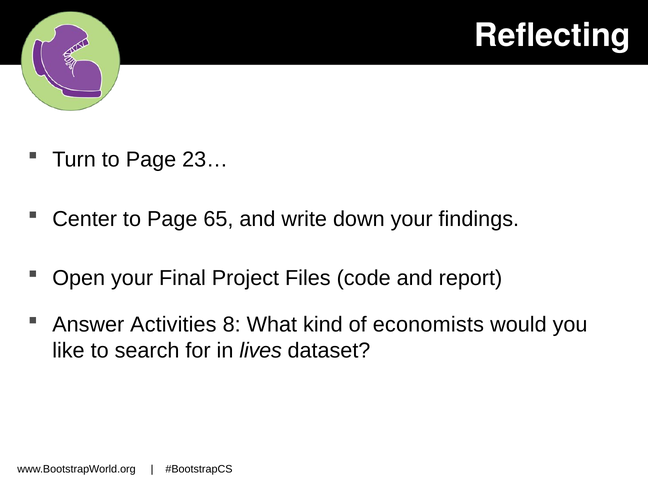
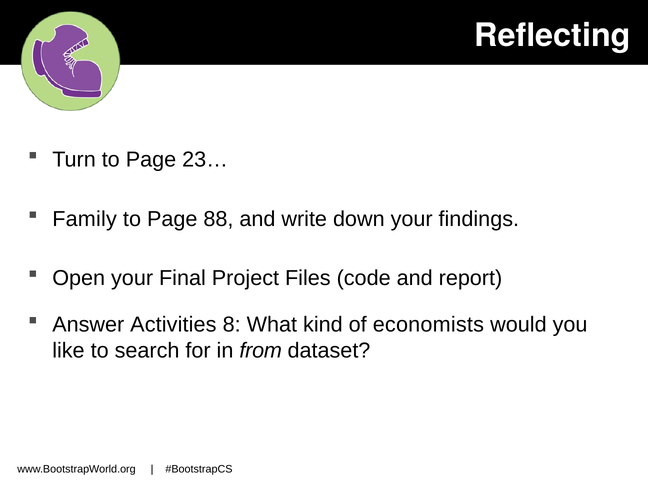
Center: Center -> Family (85, 219)
65: 65 -> 88 (218, 219)
lives: lives -> from (261, 351)
